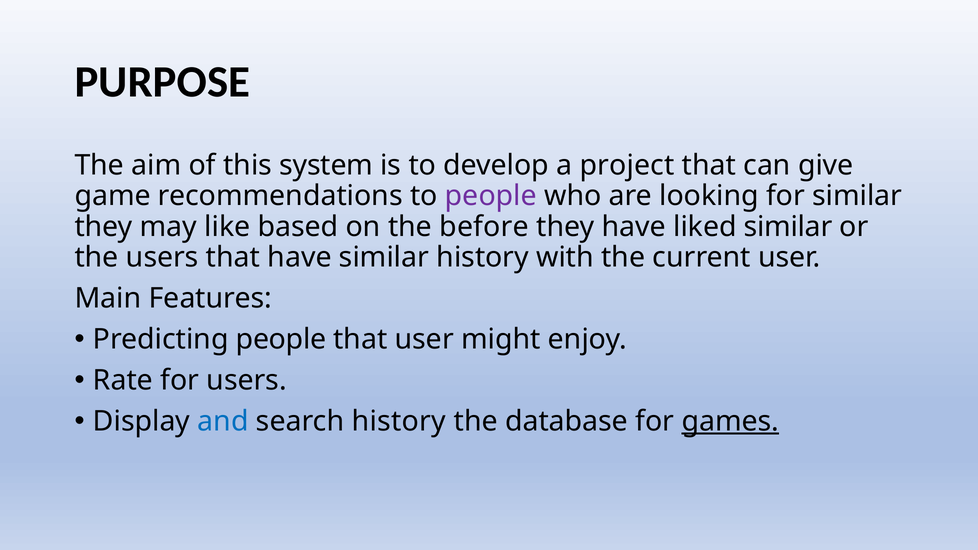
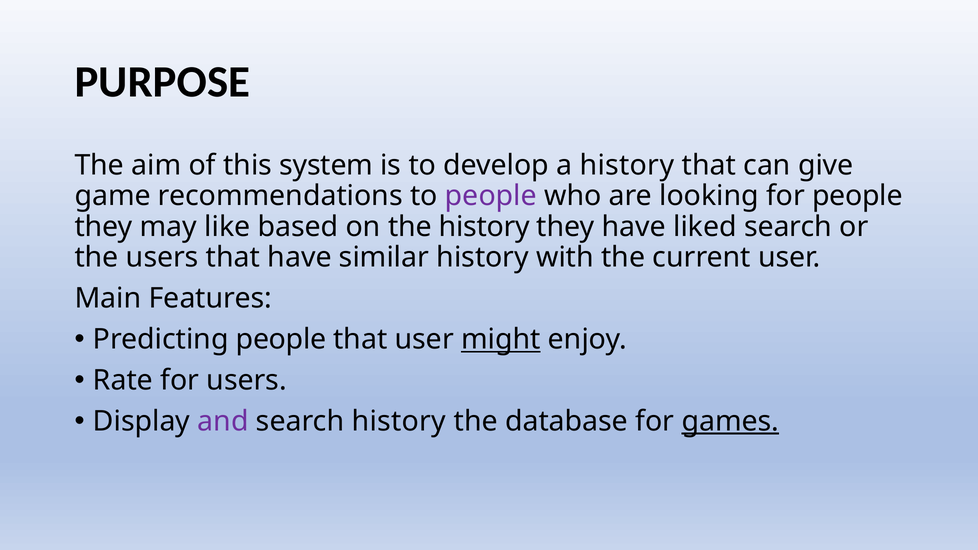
a project: project -> history (627, 165)
for similar: similar -> people (857, 196)
the before: before -> history (484, 227)
liked similar: similar -> search (788, 227)
might underline: none -> present (501, 339)
and colour: blue -> purple (223, 421)
